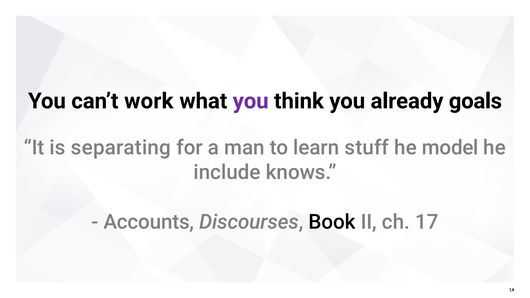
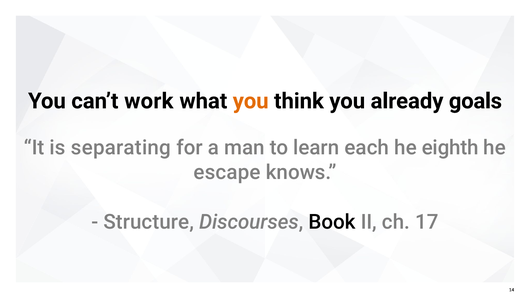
you colour: purple -> orange (251, 101)
stuff: stuff -> each (367, 148)
model: model -> eighth (450, 148)
include: include -> escape (227, 173)
Accounts: Accounts -> Structure (149, 222)
